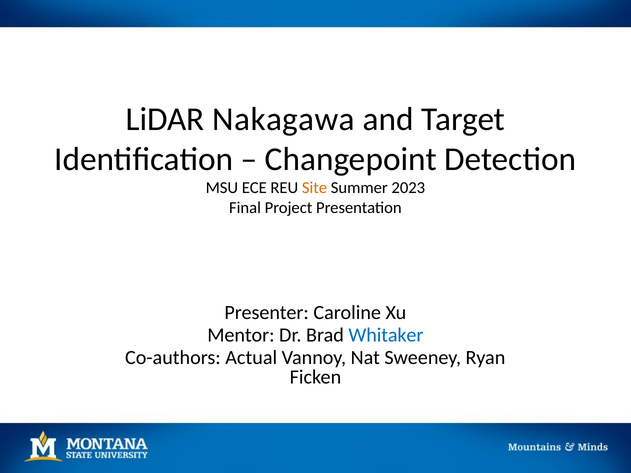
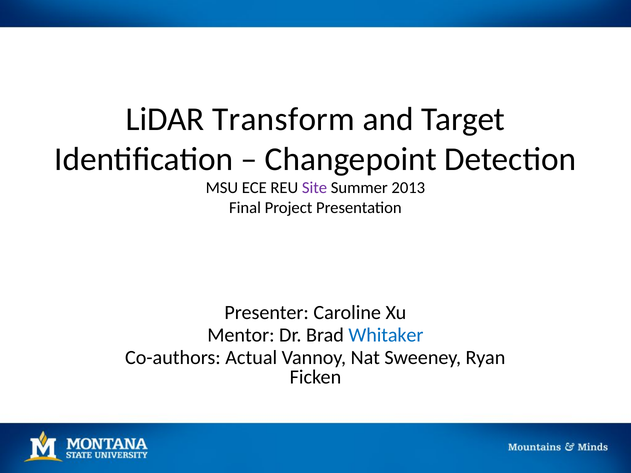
Nakagawa: Nakagawa -> Transform (284, 119)
Site colour: orange -> purple (315, 188)
2023: 2023 -> 2013 (408, 188)
